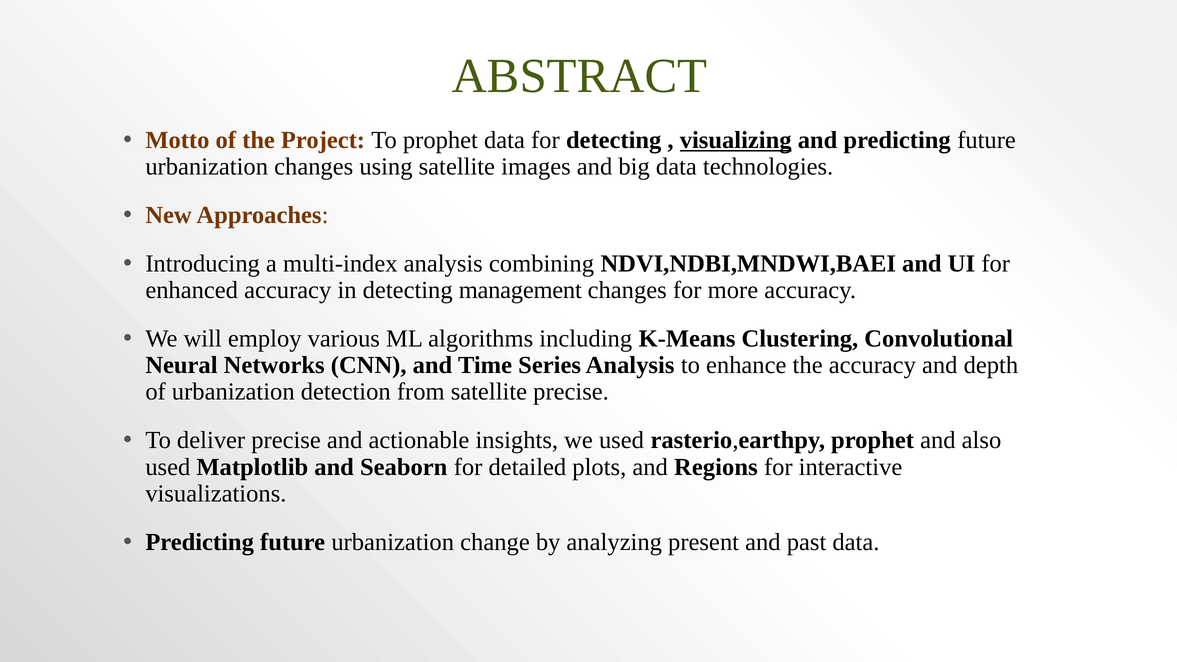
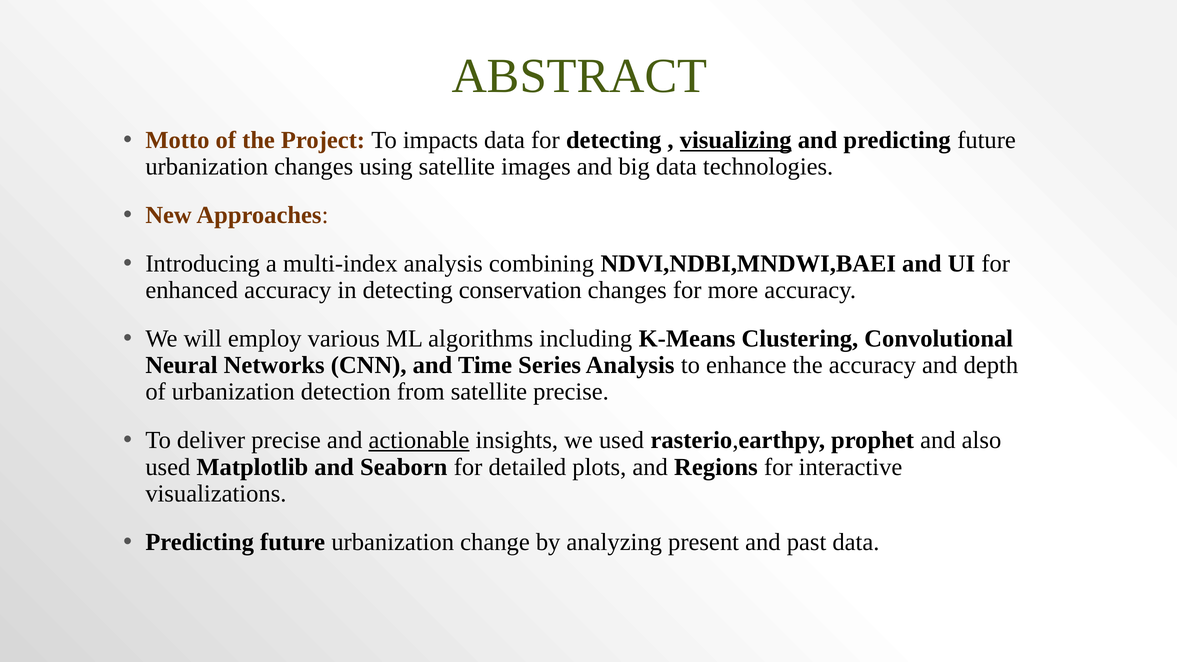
To prophet: prophet -> impacts (441, 140)
management: management -> conservation (520, 290)
actionable underline: none -> present (419, 441)
